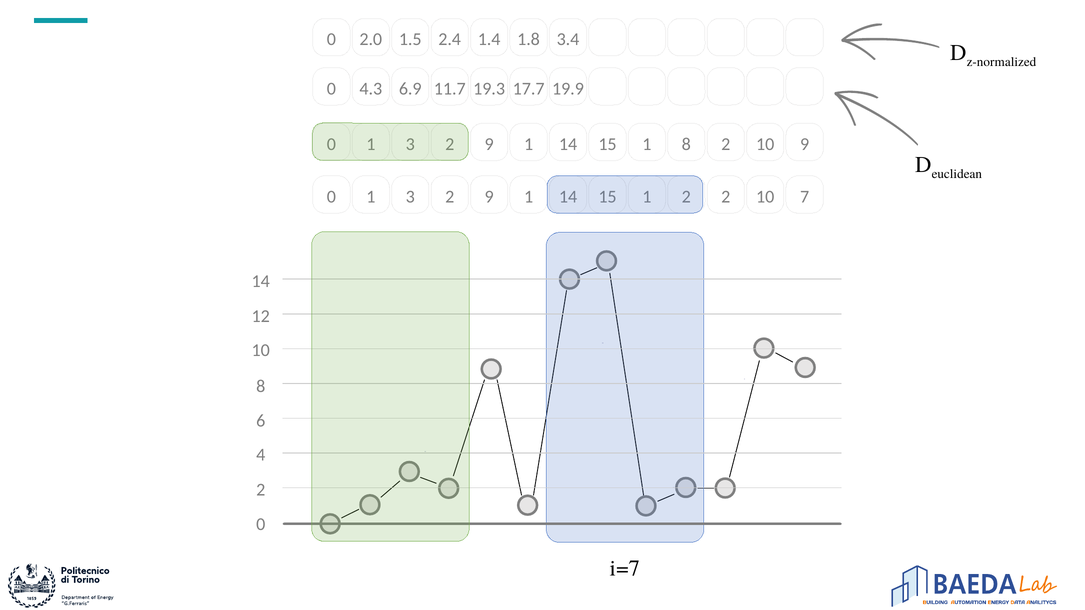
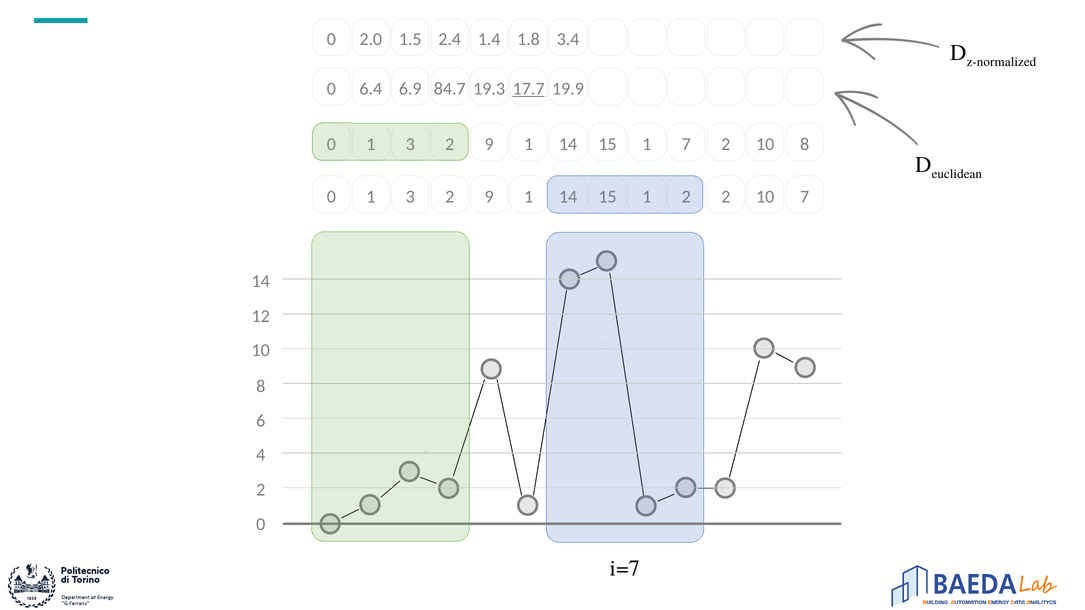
4.3: 4.3 -> 6.4 (371, 89)
11.7: 11.7 -> 84.7 (450, 89)
17.7 underline: none -> present (529, 89)
1 8: 8 -> 7 (686, 144)
9: 9 -> 8 (805, 144)
